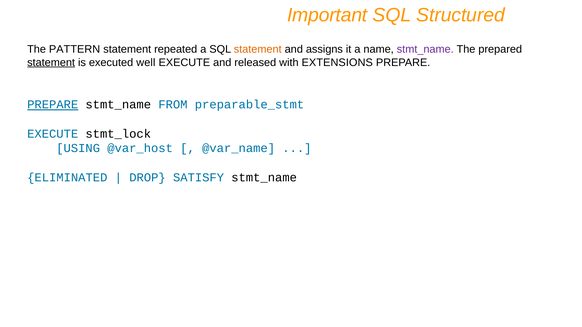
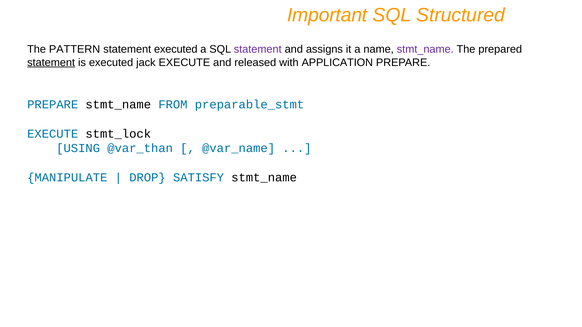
statement repeated: repeated -> executed (176, 49)
statement colour: orange -> purple (258, 49)
well: well -> jack (146, 63)
EXTENSIONS: EXTENSIONS -> APPLICATION (337, 63)
PREPARE underline: present -> none (53, 105)
@var_host: @var_host -> @var_than (140, 148)
ELIMINATED: ELIMINATED -> MANIPULATE (67, 178)
